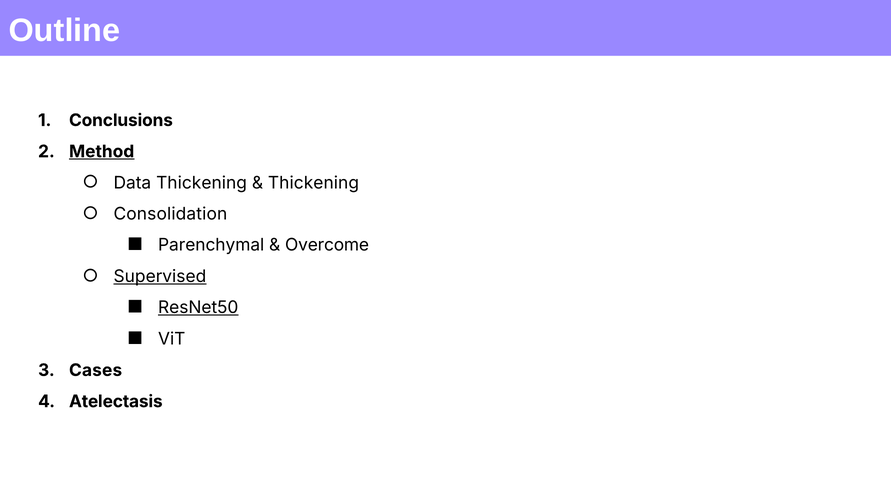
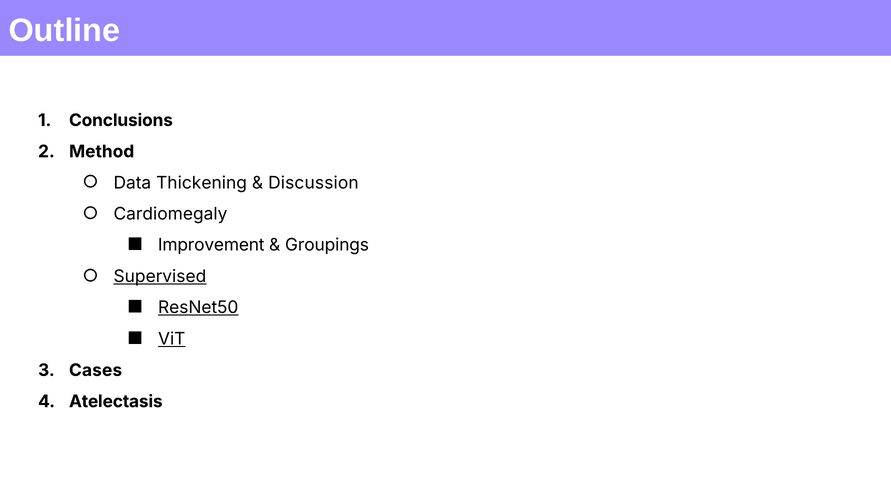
Method underline: present -> none (102, 152)
Thickening: Thickening -> Discussion (313, 183)
Consolidation: Consolidation -> Cardiomegaly (170, 214)
Parenchymal: Parenchymal -> Improvement (211, 245)
Overcome: Overcome -> Groupings (327, 245)
ViT underline: none -> present (172, 339)
